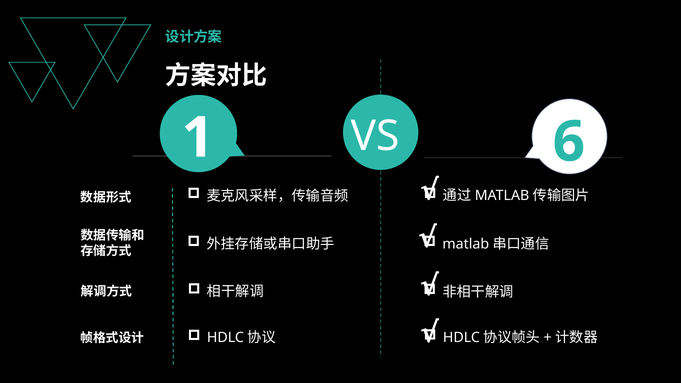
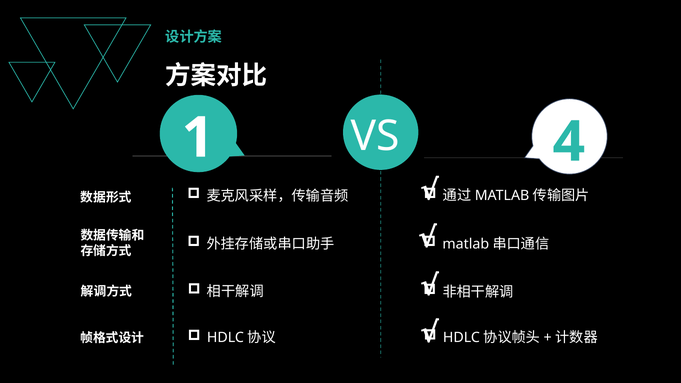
6: 6 -> 4 (569, 142)
